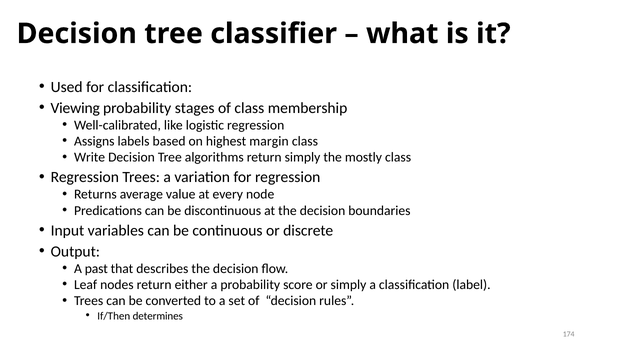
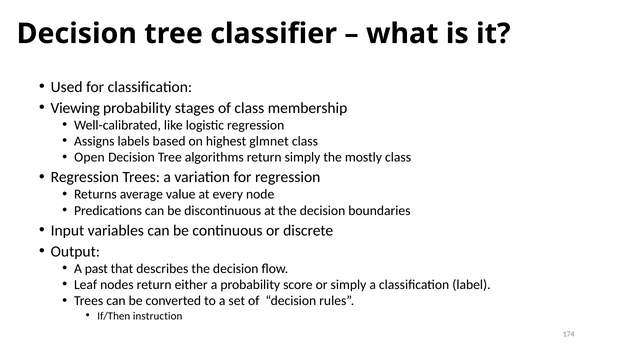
margin: margin -> glmnet (269, 141)
Write: Write -> Open (89, 157)
determines: determines -> instruction (158, 316)
